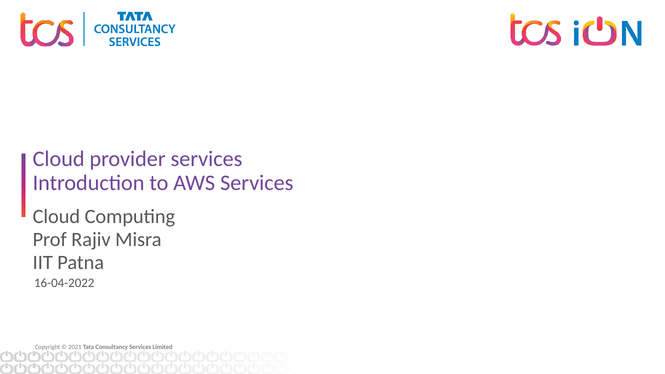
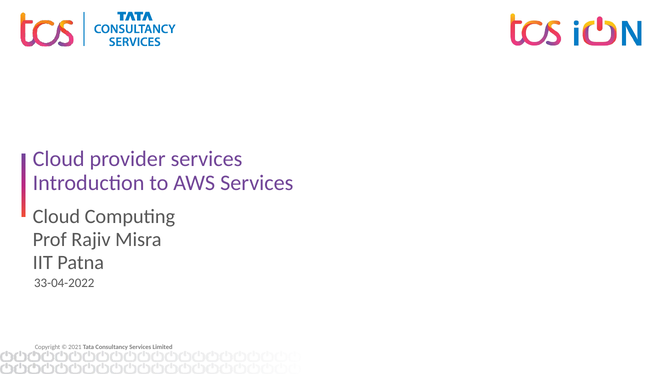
16-04-2022: 16-04-2022 -> 33-04-2022 (64, 283)
